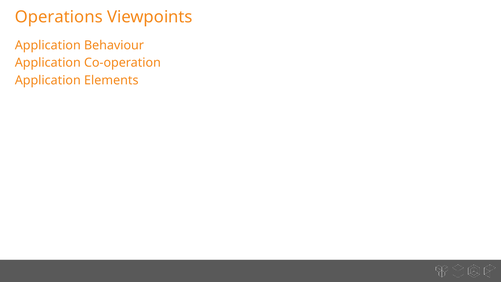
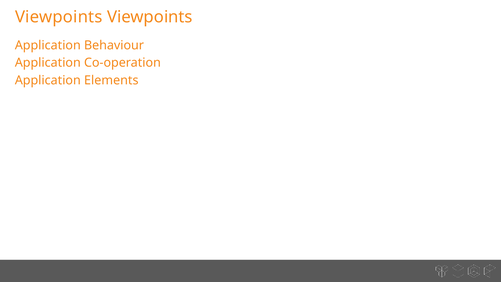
Operations: Operations -> Viewpoints (59, 17)
